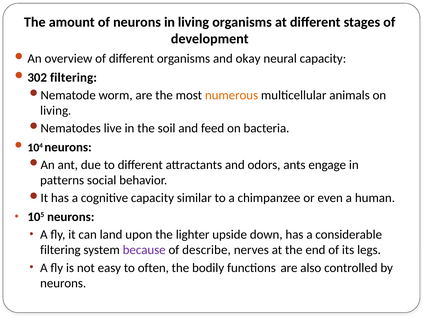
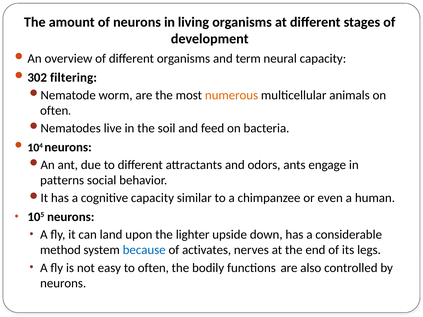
okay: okay -> term (248, 59)
living: living -> often (54, 111)
filtering: filtering -> method (60, 250)
because colour: purple -> blue (144, 250)
describe: describe -> activates (207, 250)
